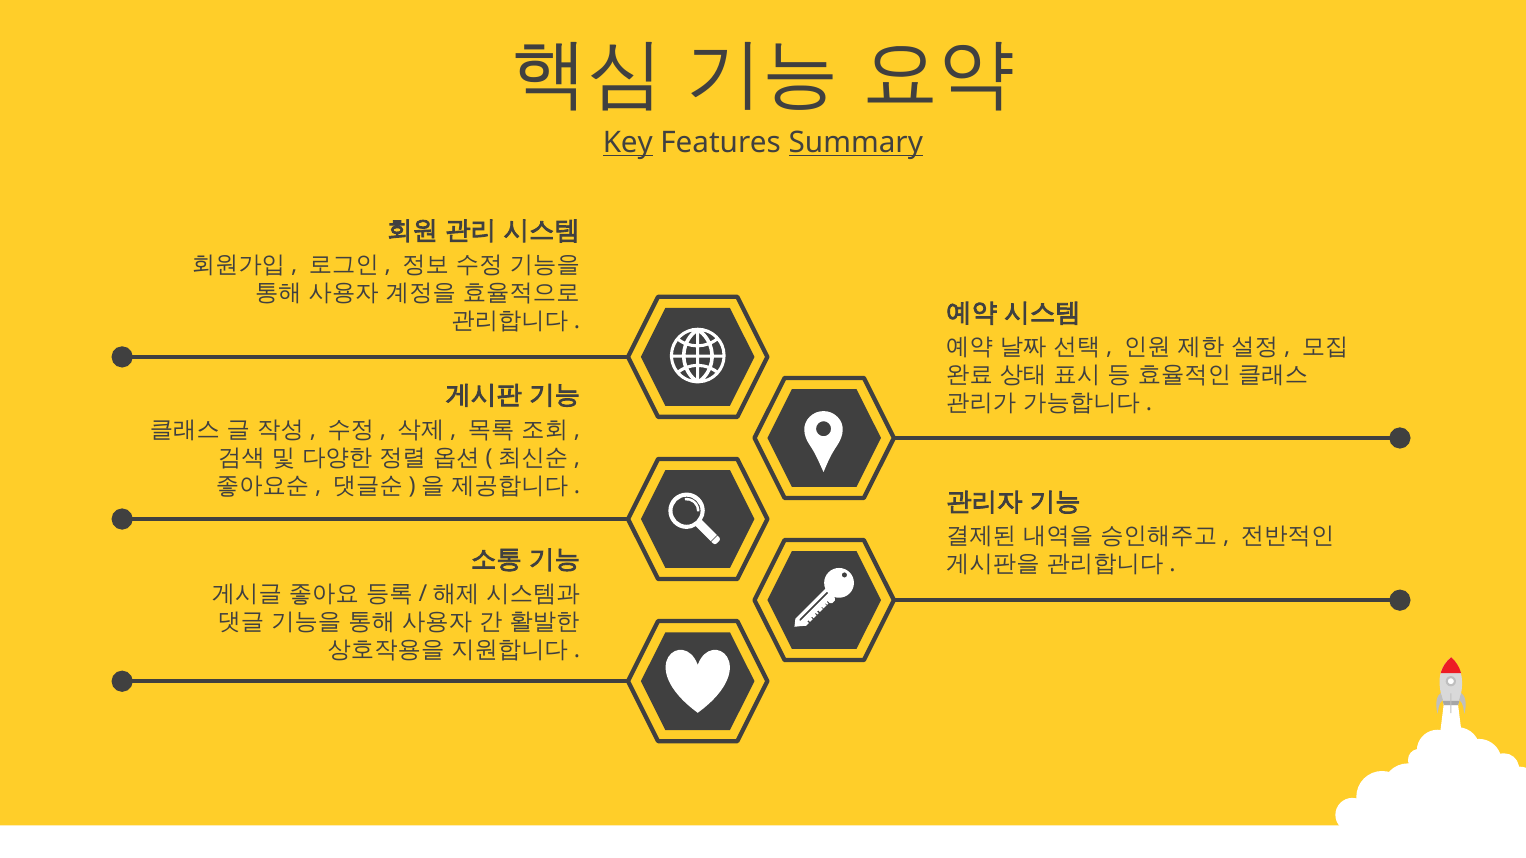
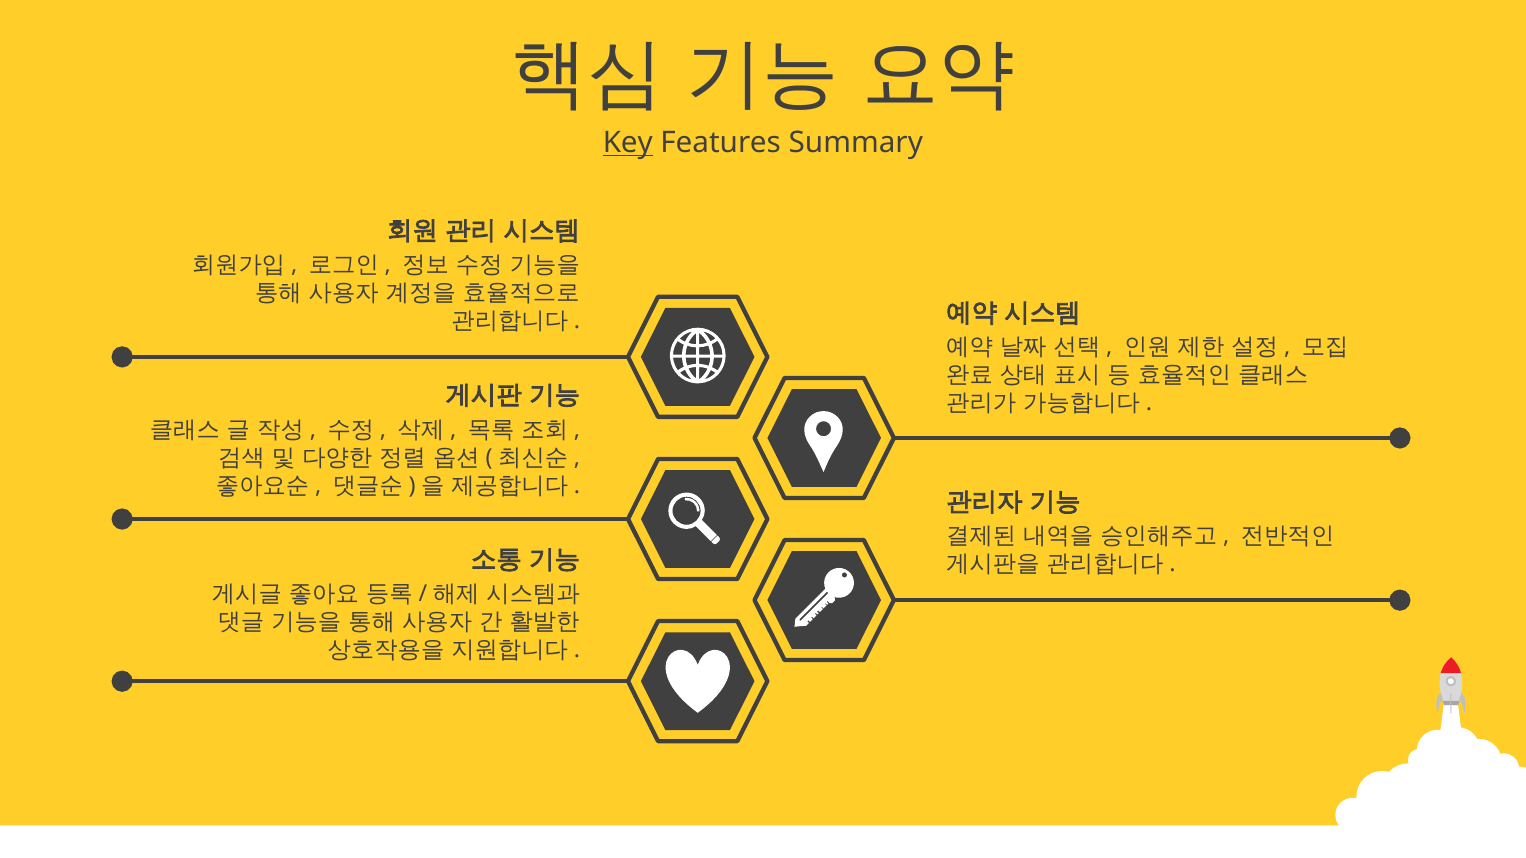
Summary underline: present -> none (856, 143)
